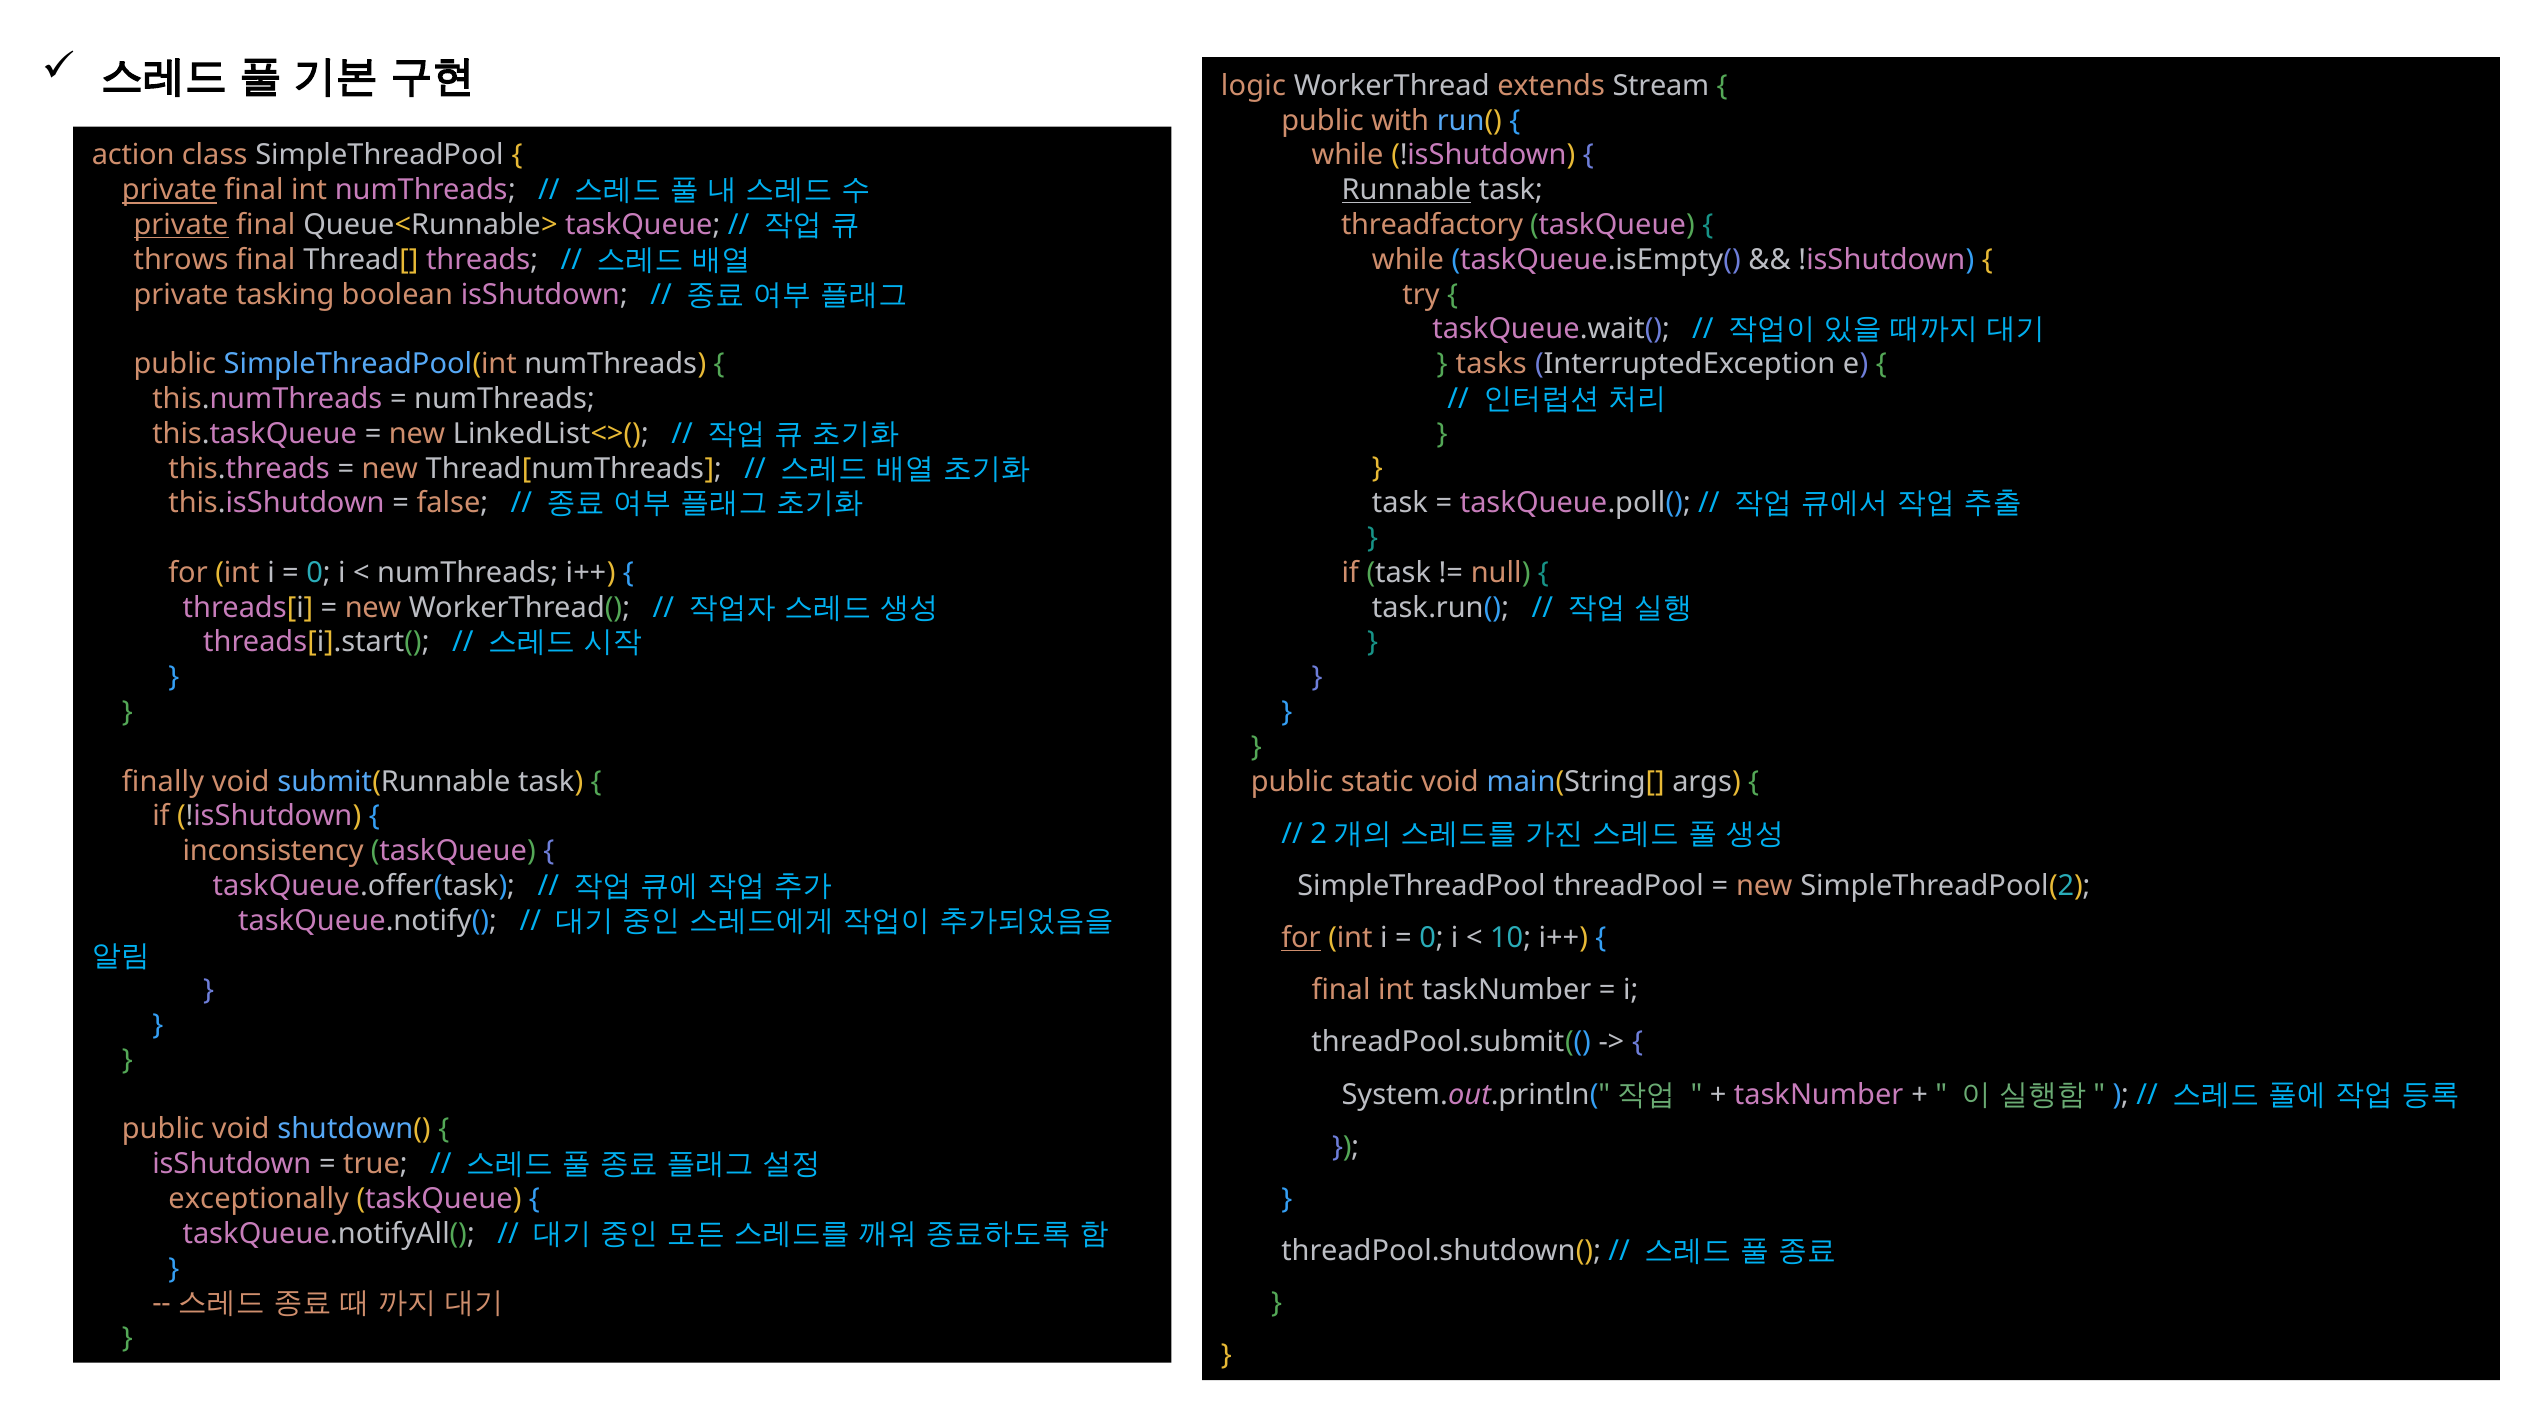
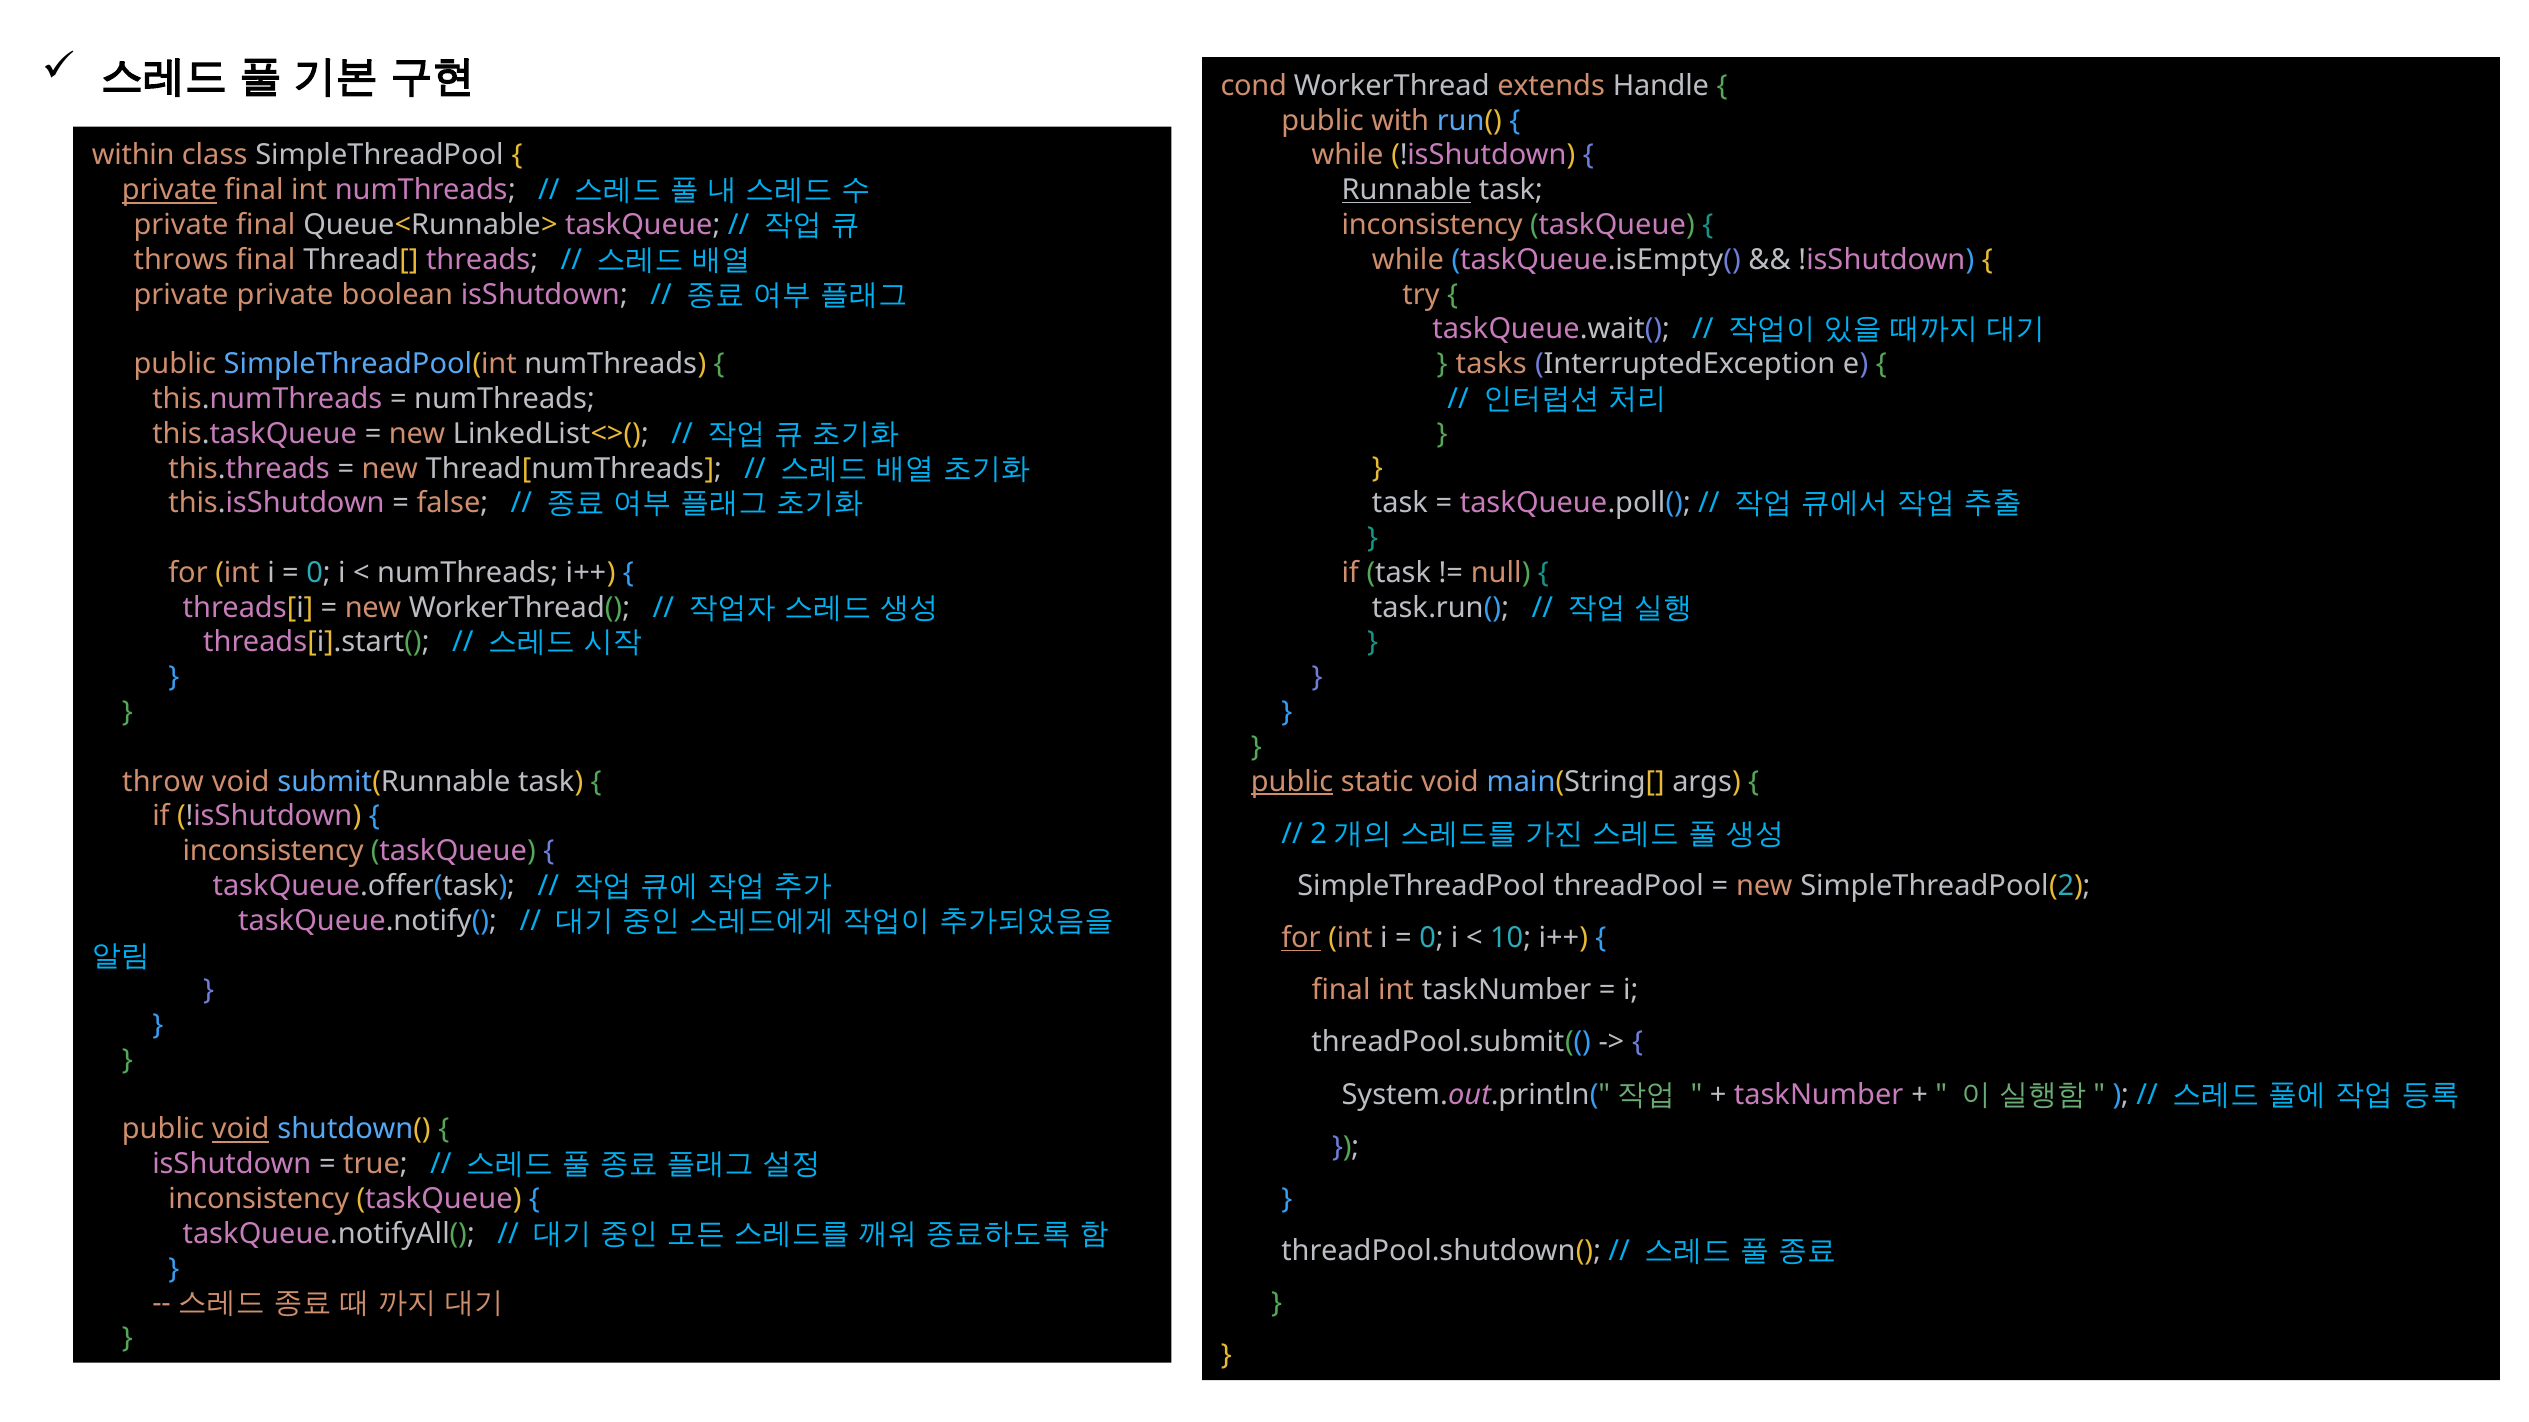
logic: logic -> cond (1254, 86)
Stream: Stream -> Handle (1661, 86)
action: action -> within (133, 155)
private underline: present -> none (181, 225)
threadfactory: threadfactory -> inconsistency (1432, 225)
private tasking: tasking -> private (285, 295)
public underline: none -> present (1292, 782)
finally: finally -> throw (163, 782)
void underline: none -> present (241, 1130)
exceptionally: exceptionally -> inconsistency (259, 1199)
